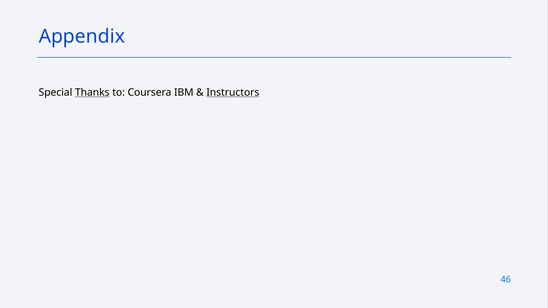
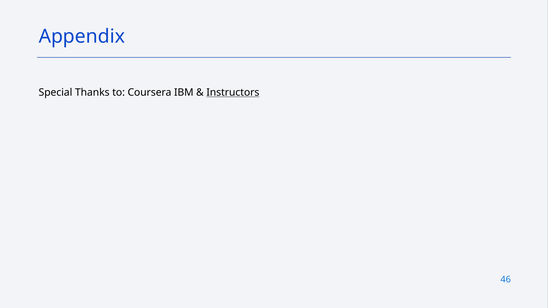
Thanks underline: present -> none (92, 92)
